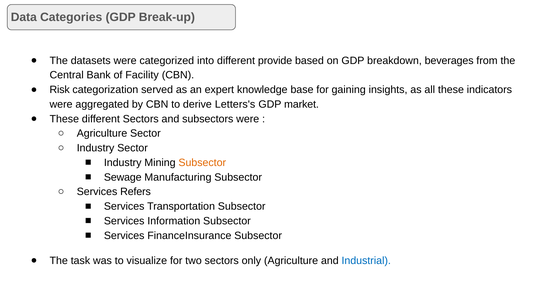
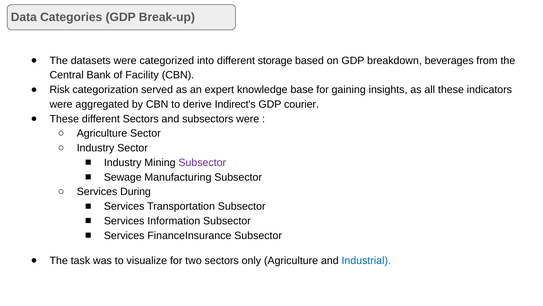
provide: provide -> storage (275, 60)
Letters's: Letters's -> Indirect's (235, 104)
market: market -> courier (302, 104)
Subsector colour: orange -> purple (202, 162)
Refers: Refers -> During (136, 191)
